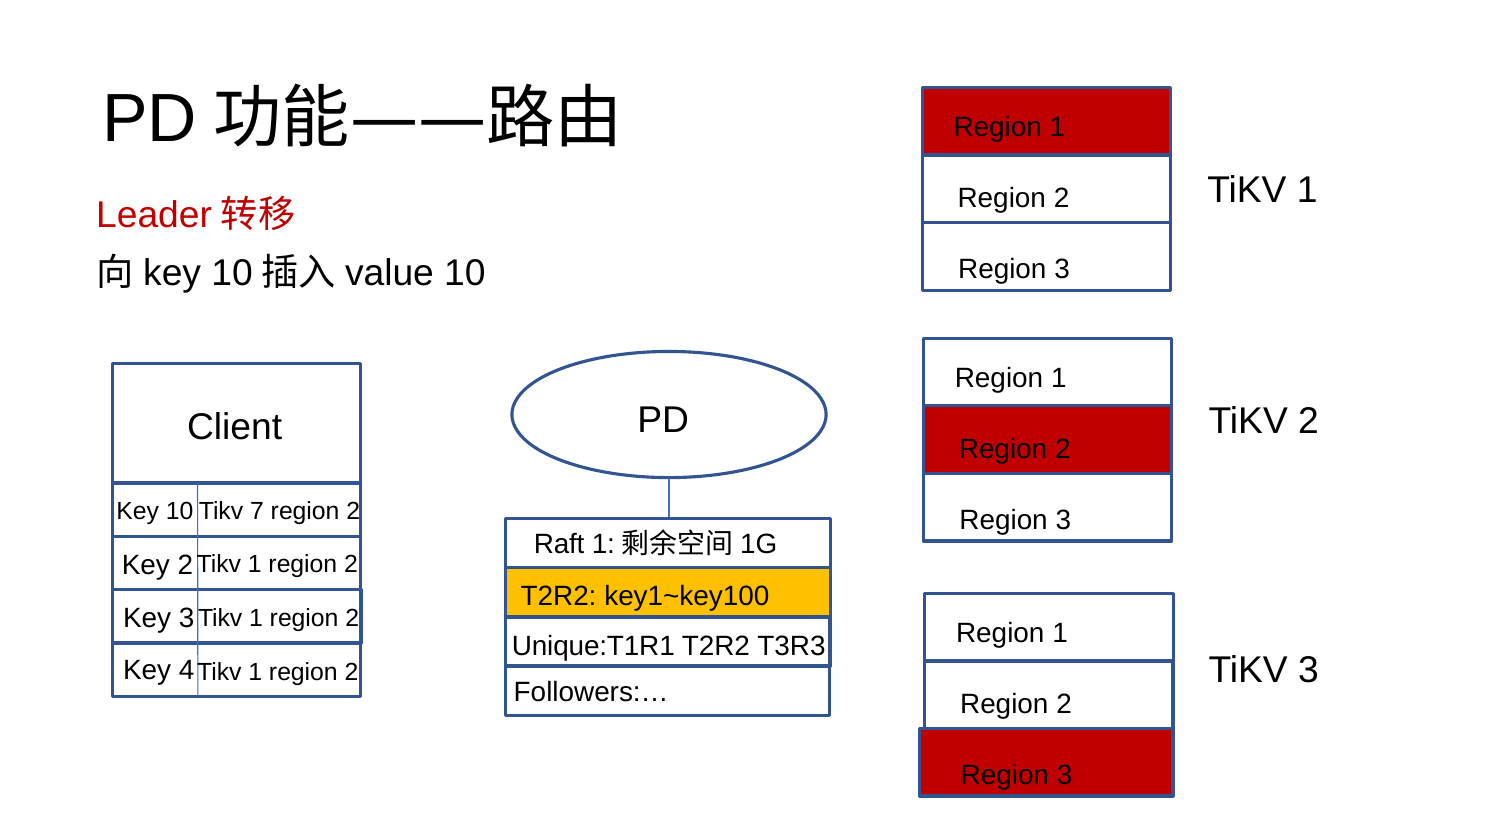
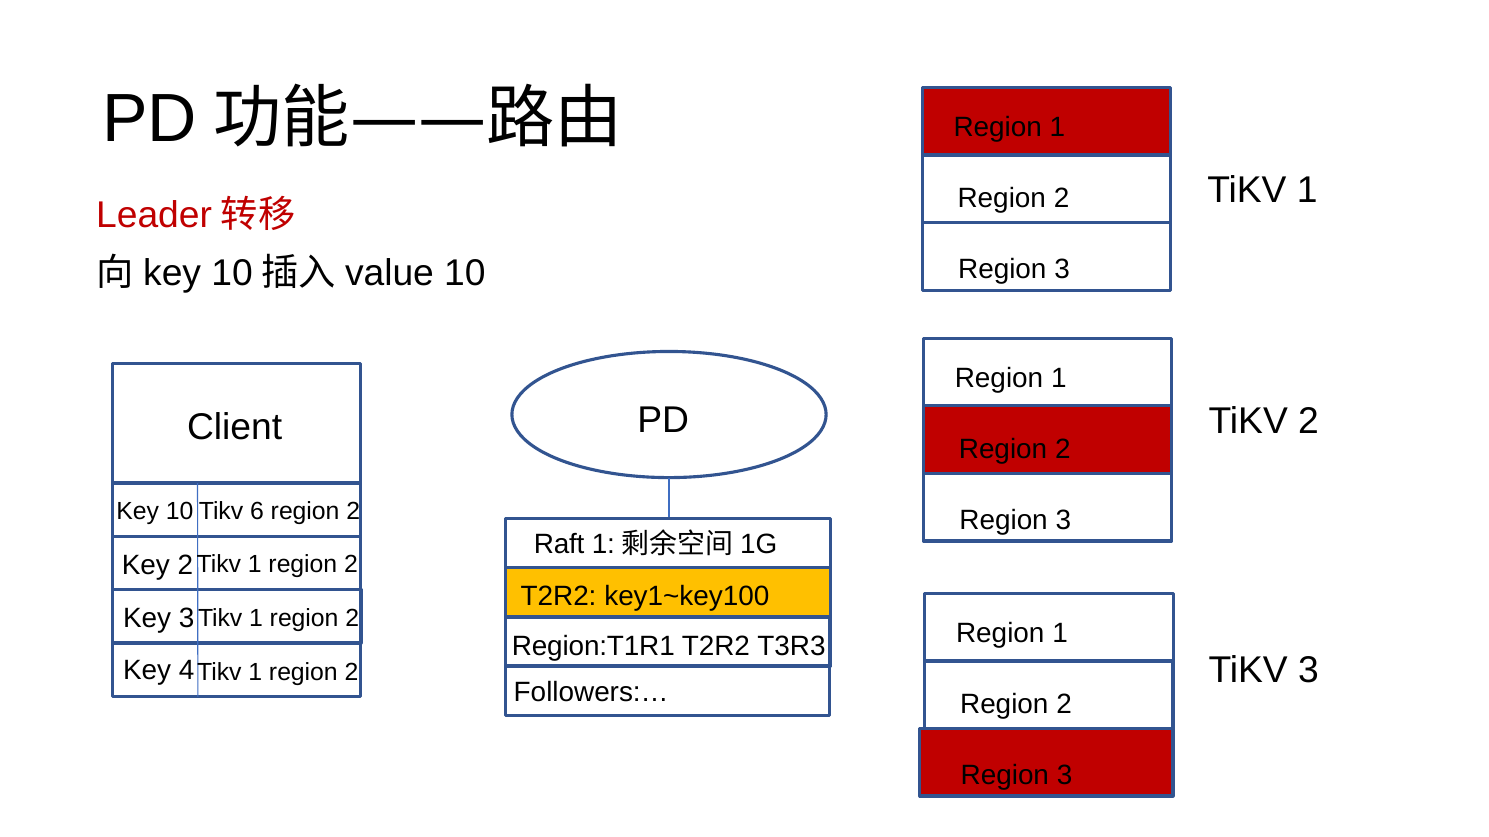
7: 7 -> 6 (257, 512)
Unique:T1R1: Unique:T1R1 -> Region:T1R1 (593, 647)
